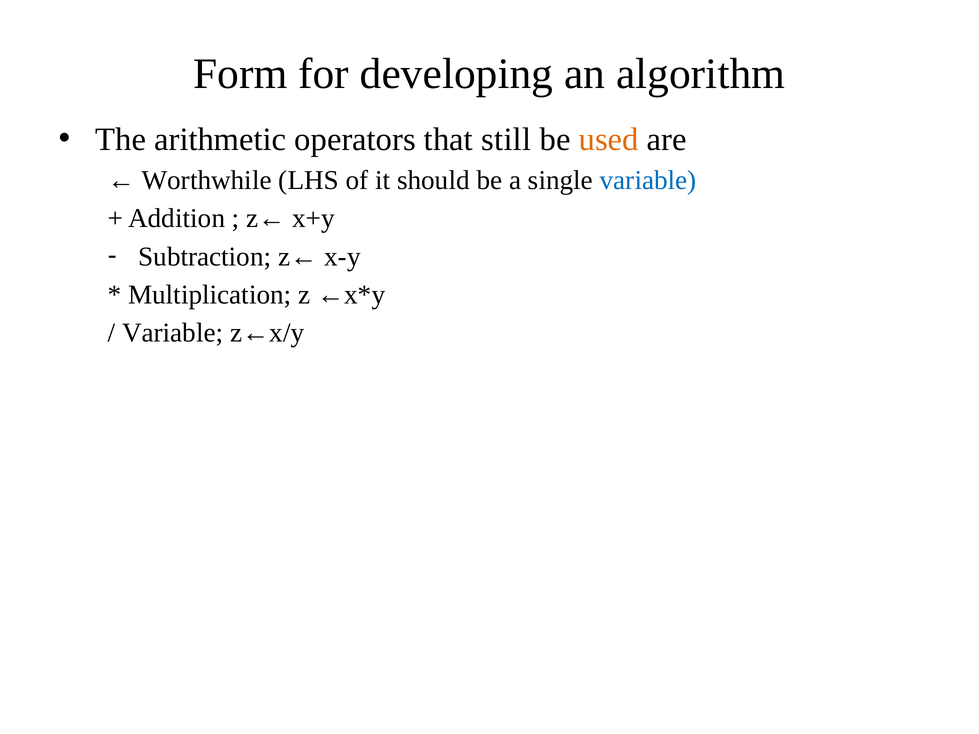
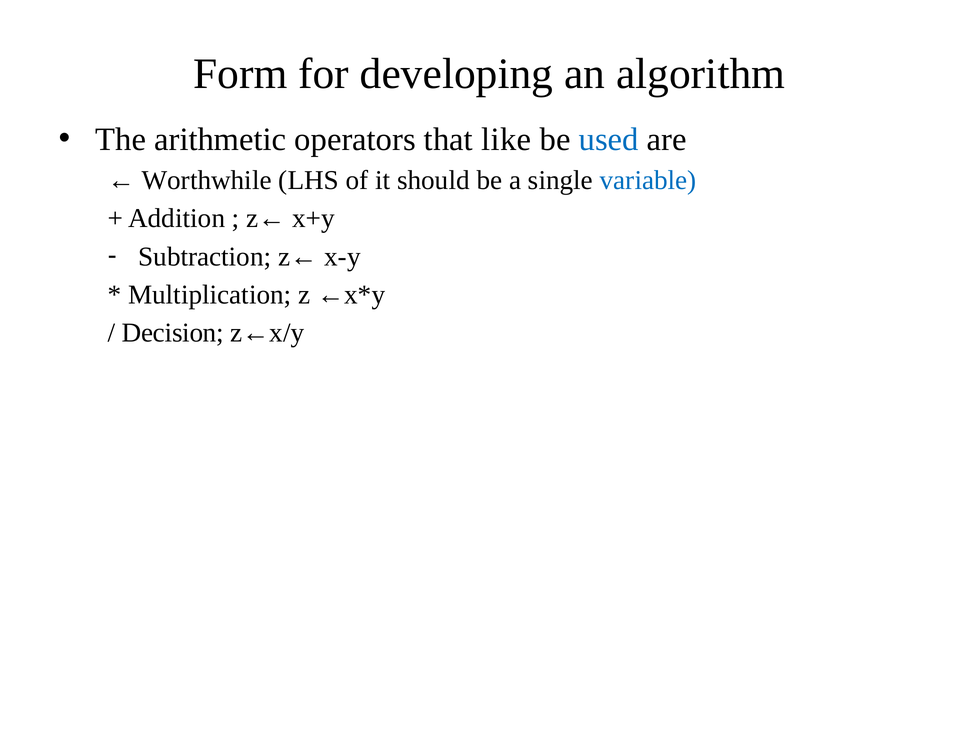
still: still -> like (506, 139)
used colour: orange -> blue (609, 139)
Variable: Variable -> Decision (173, 333)
